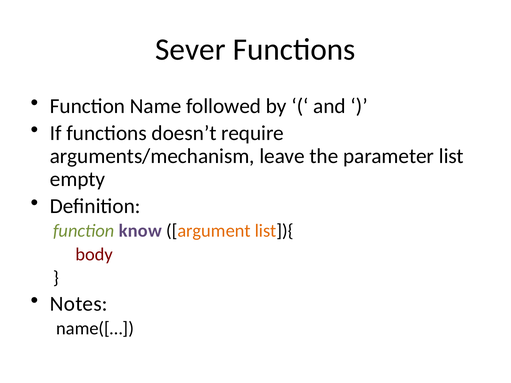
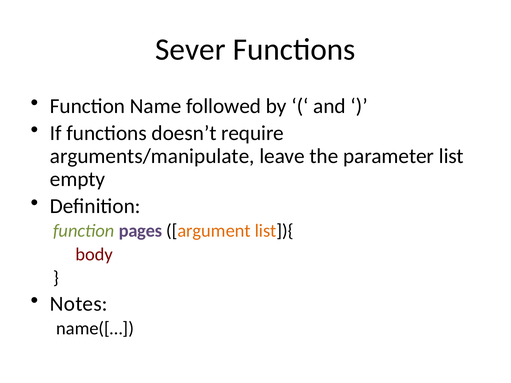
arguments/mechanism: arguments/mechanism -> arguments/manipulate (152, 156)
know: know -> pages (140, 231)
